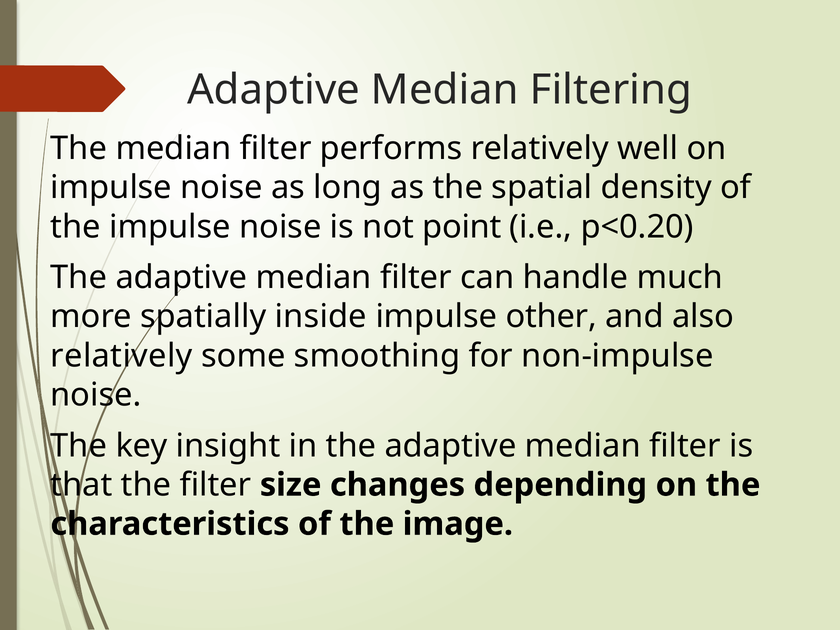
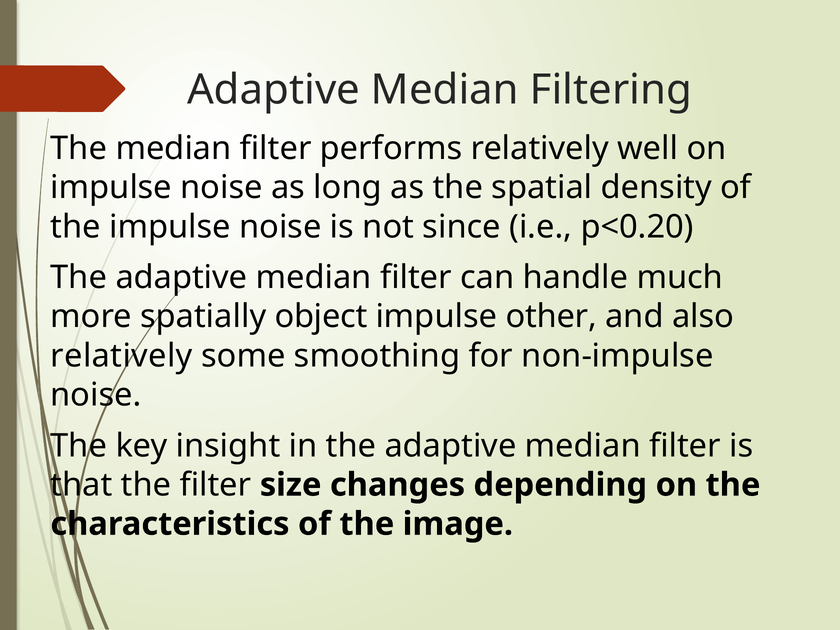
point: point -> since (462, 227)
inside: inside -> object (321, 317)
